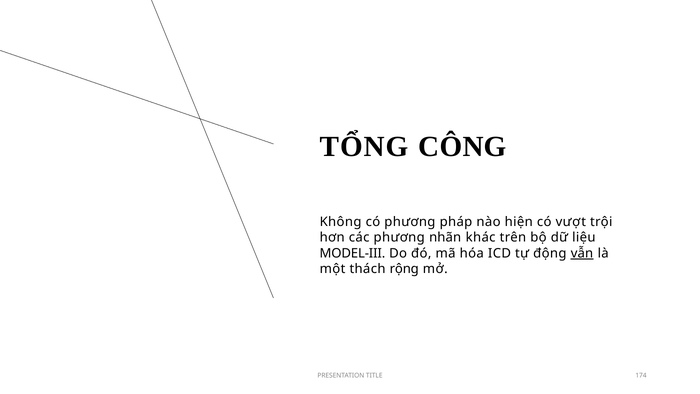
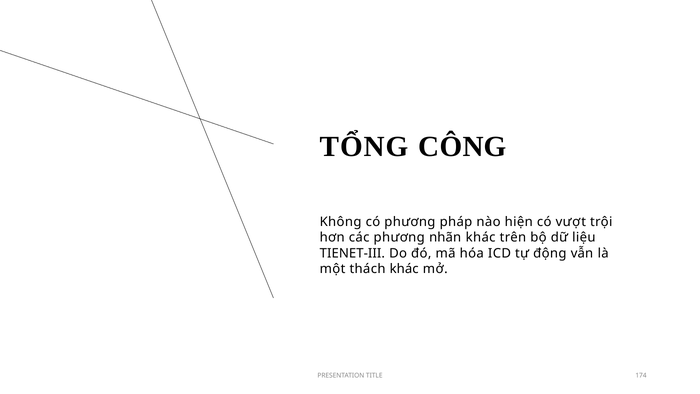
MODEL-III: MODEL-III -> TIENET-III (352, 253)
vẫn underline: present -> none (582, 253)
thách rộng: rộng -> khác (404, 269)
